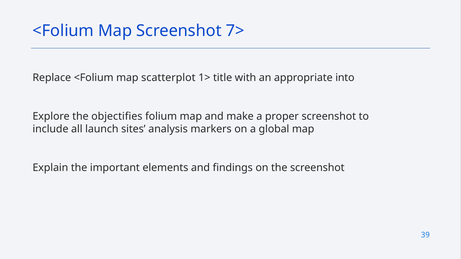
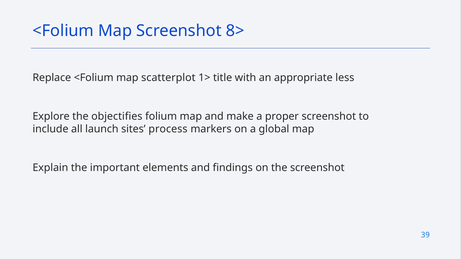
7>: 7> -> 8> (235, 31)
into: into -> less (345, 78)
analysis: analysis -> process (168, 129)
